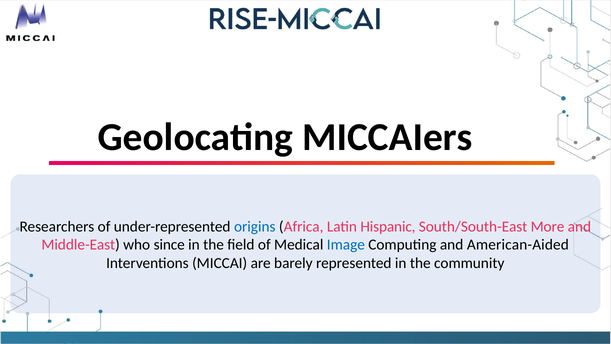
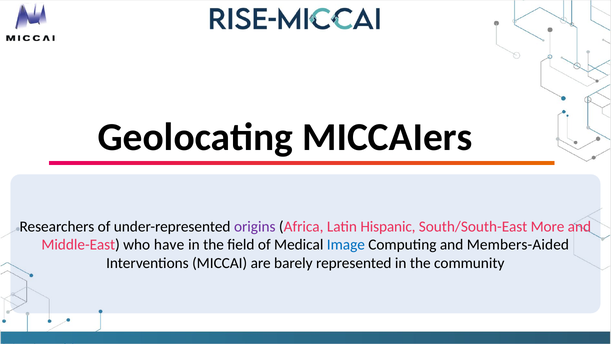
origins colour: blue -> purple (255, 226)
since: since -> have (169, 245)
American-Aided: American-Aided -> Members-Aided (518, 245)
